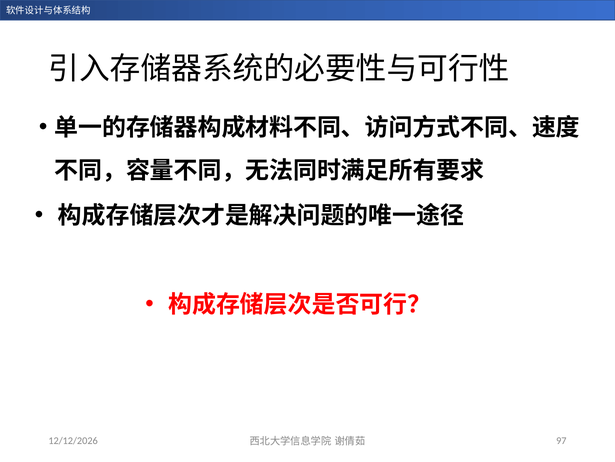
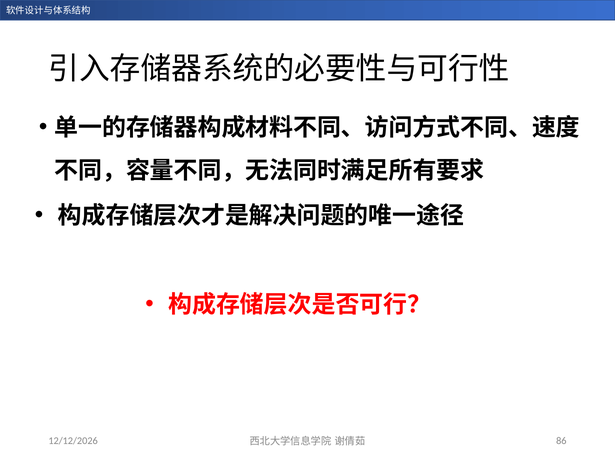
97: 97 -> 86 (561, 440)
